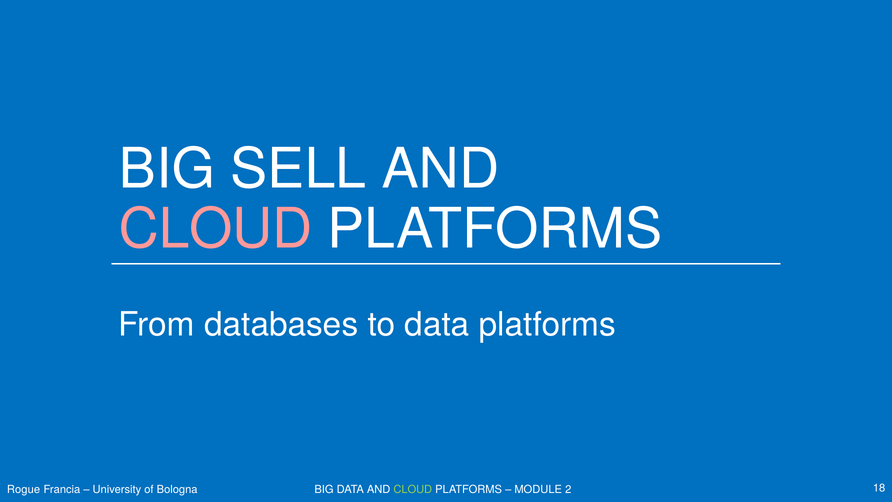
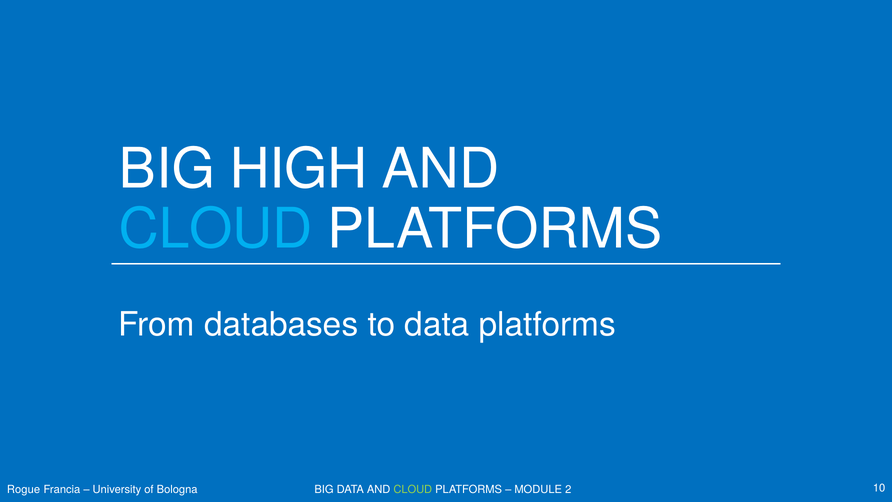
SELL: SELL -> HIGH (299, 169)
CLOUD colour: pink -> light blue (216, 229)
18: 18 -> 10 (879, 488)
